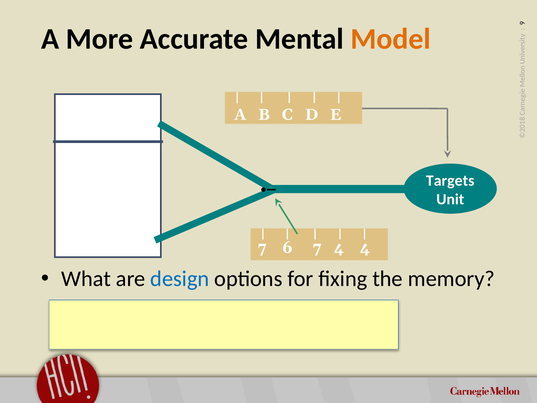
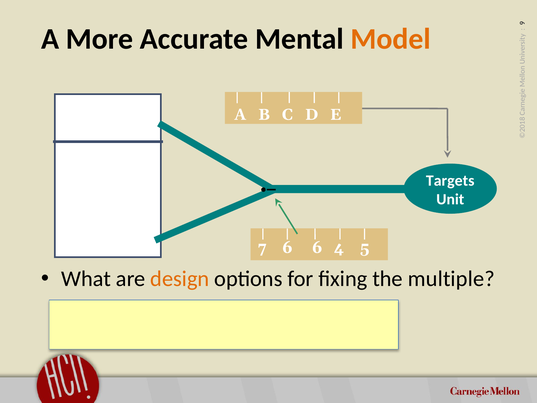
6 7: 7 -> 6 (317, 248)
4 4: 4 -> 5 (365, 248)
design colour: blue -> orange (180, 279)
memory: memory -> multiple (451, 279)
